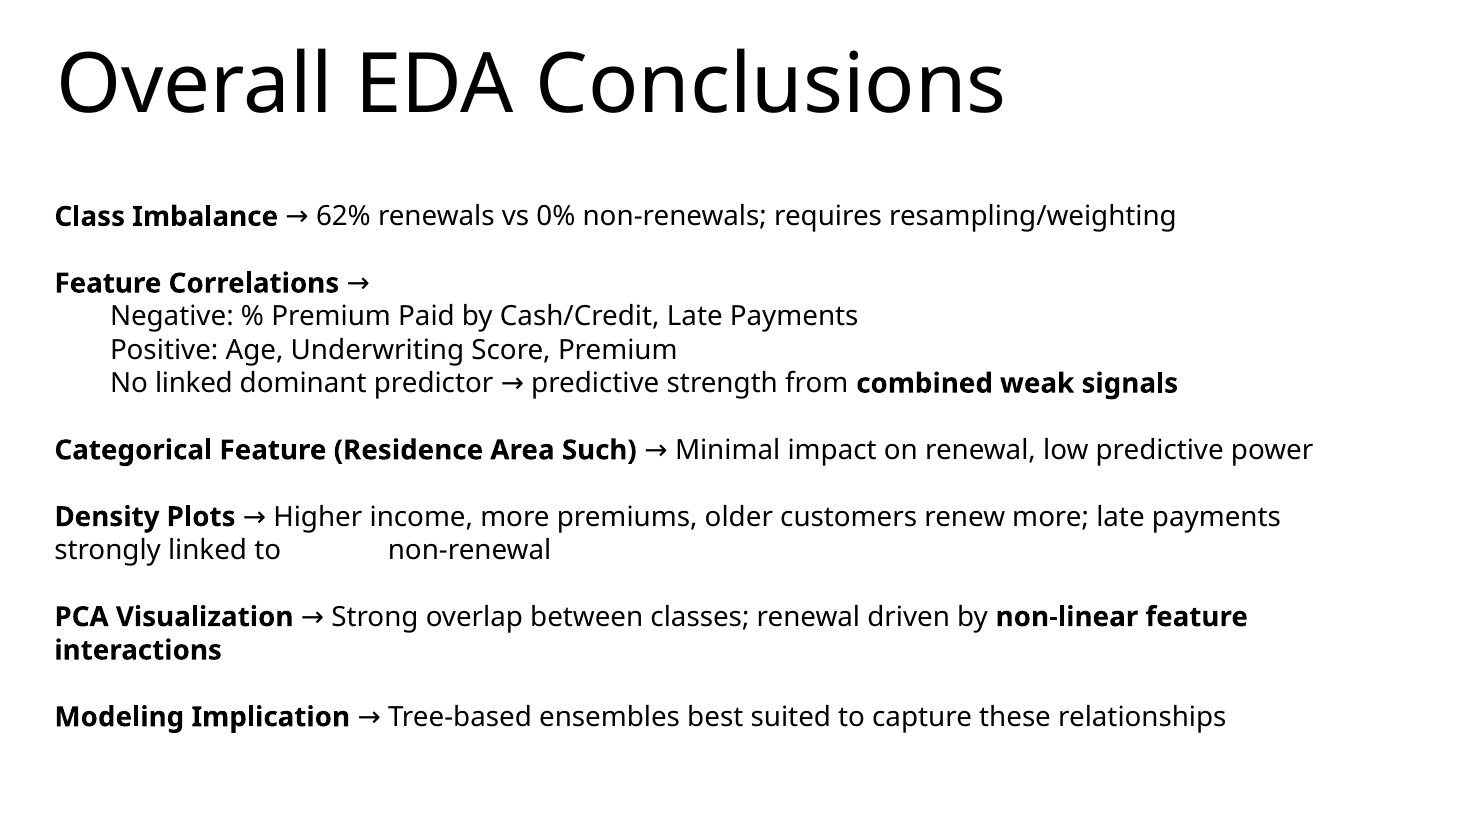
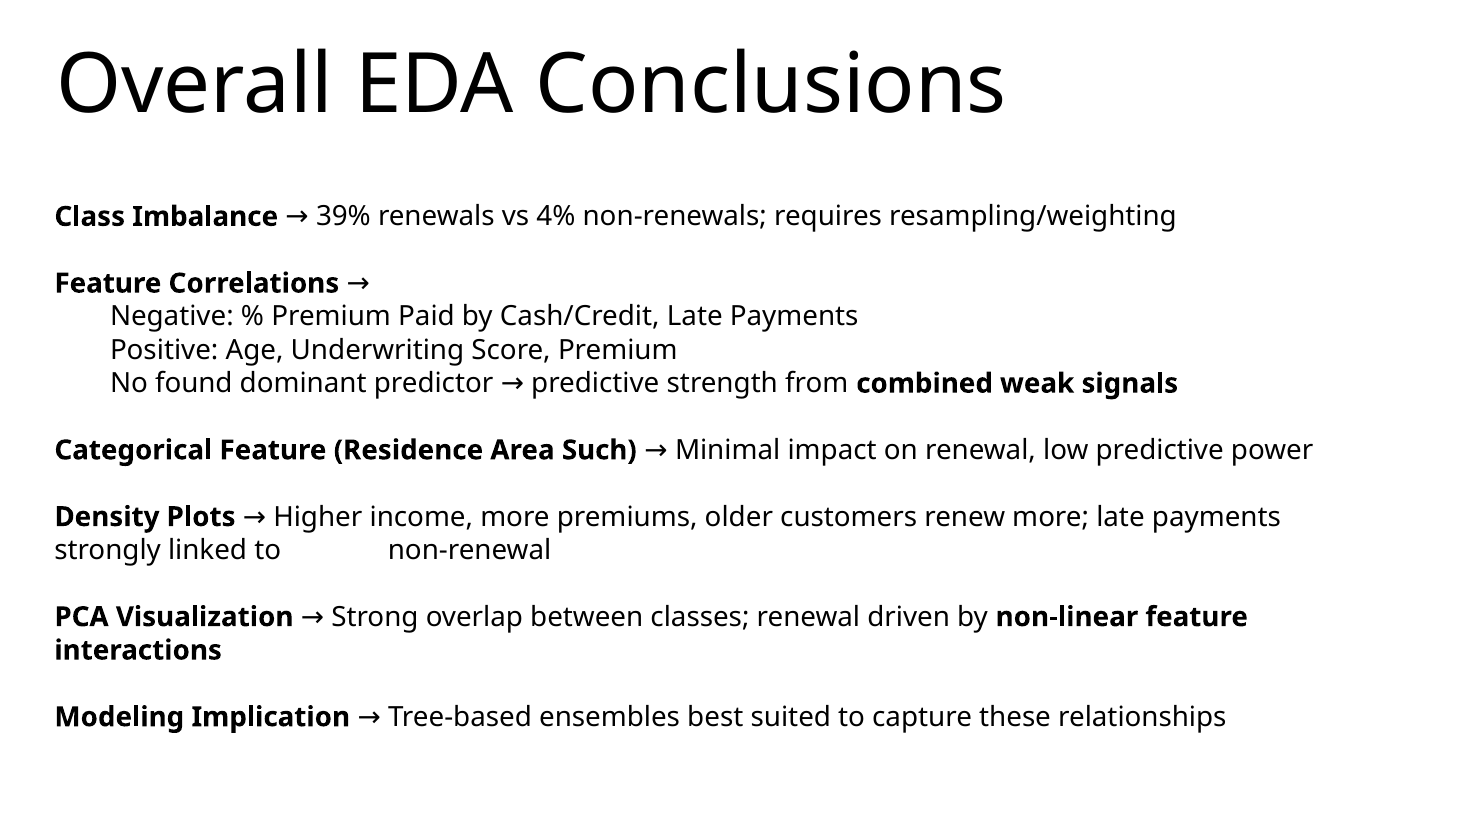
62%: 62% -> 39% (343, 217)
0%: 0% -> 4% (556, 217)
No linked: linked -> found (194, 383)
